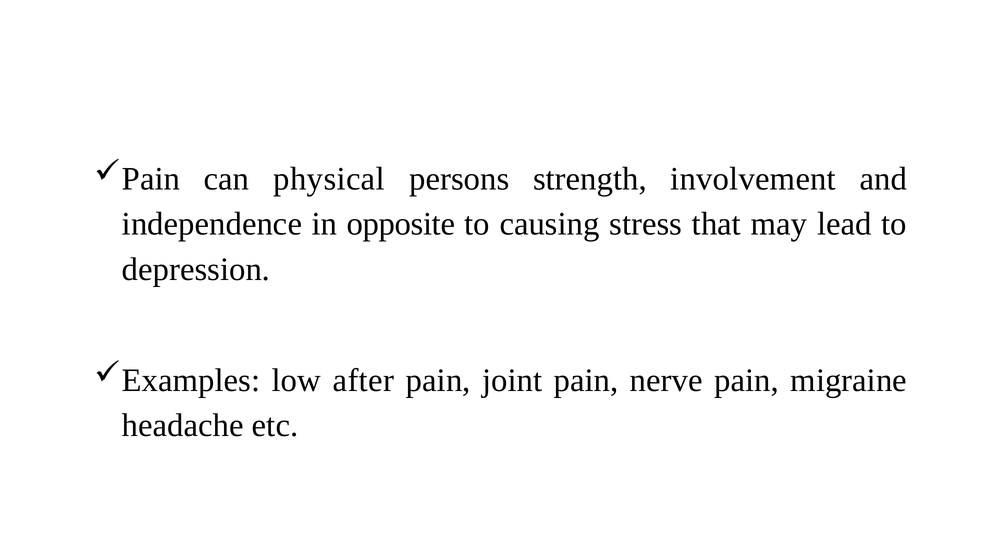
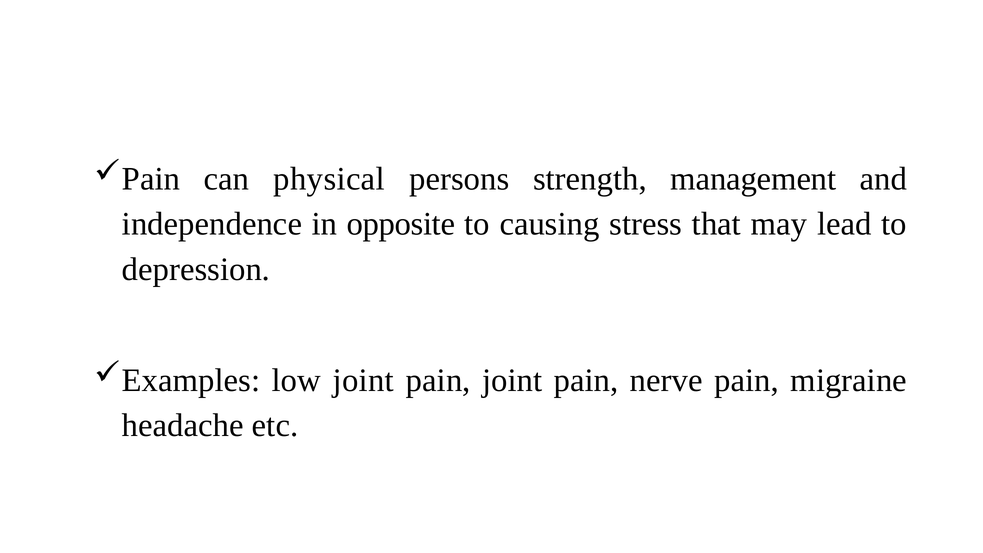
involvement: involvement -> management (753, 179)
low after: after -> joint (363, 380)
